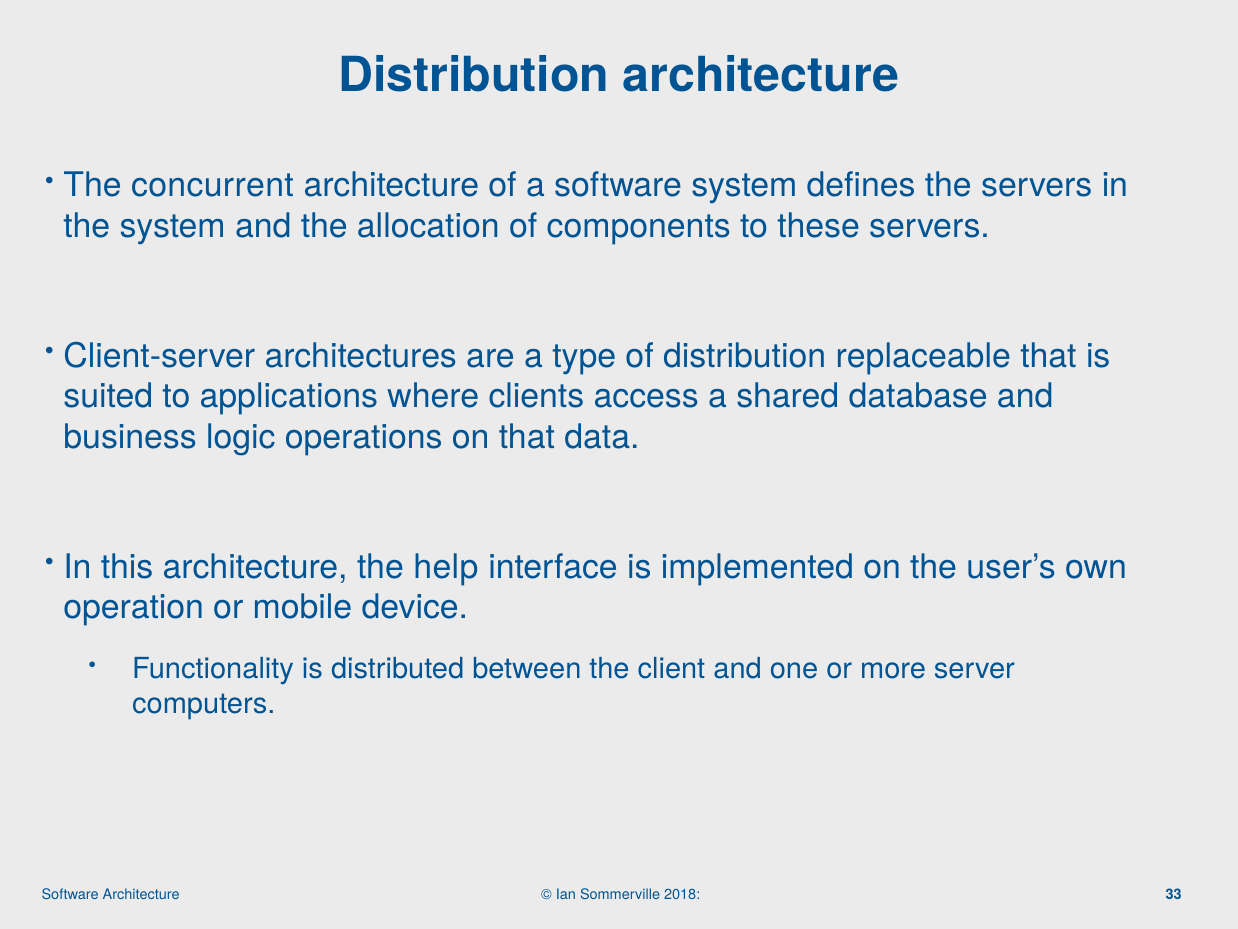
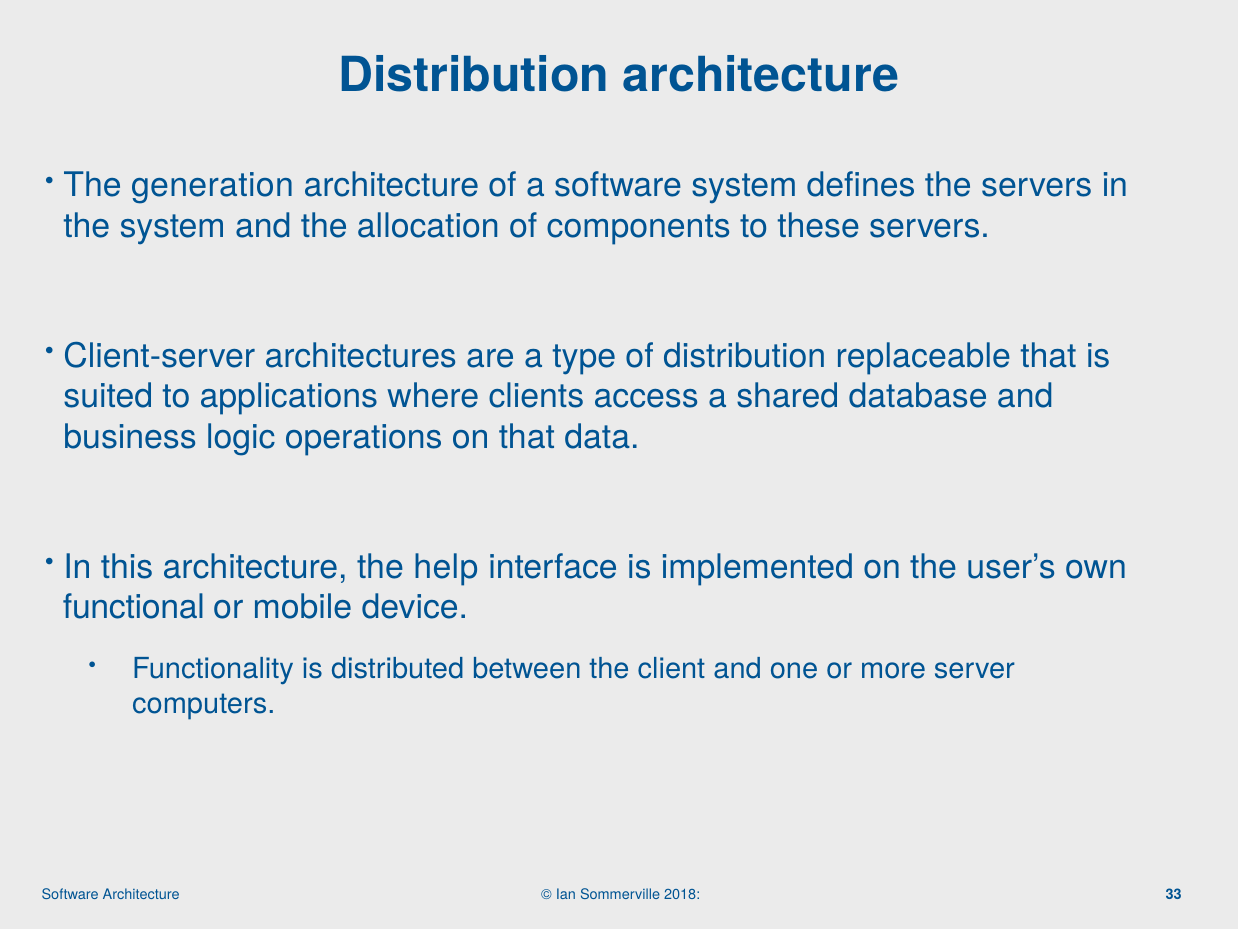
concurrent: concurrent -> generation (212, 185)
operation: operation -> functional (134, 607)
